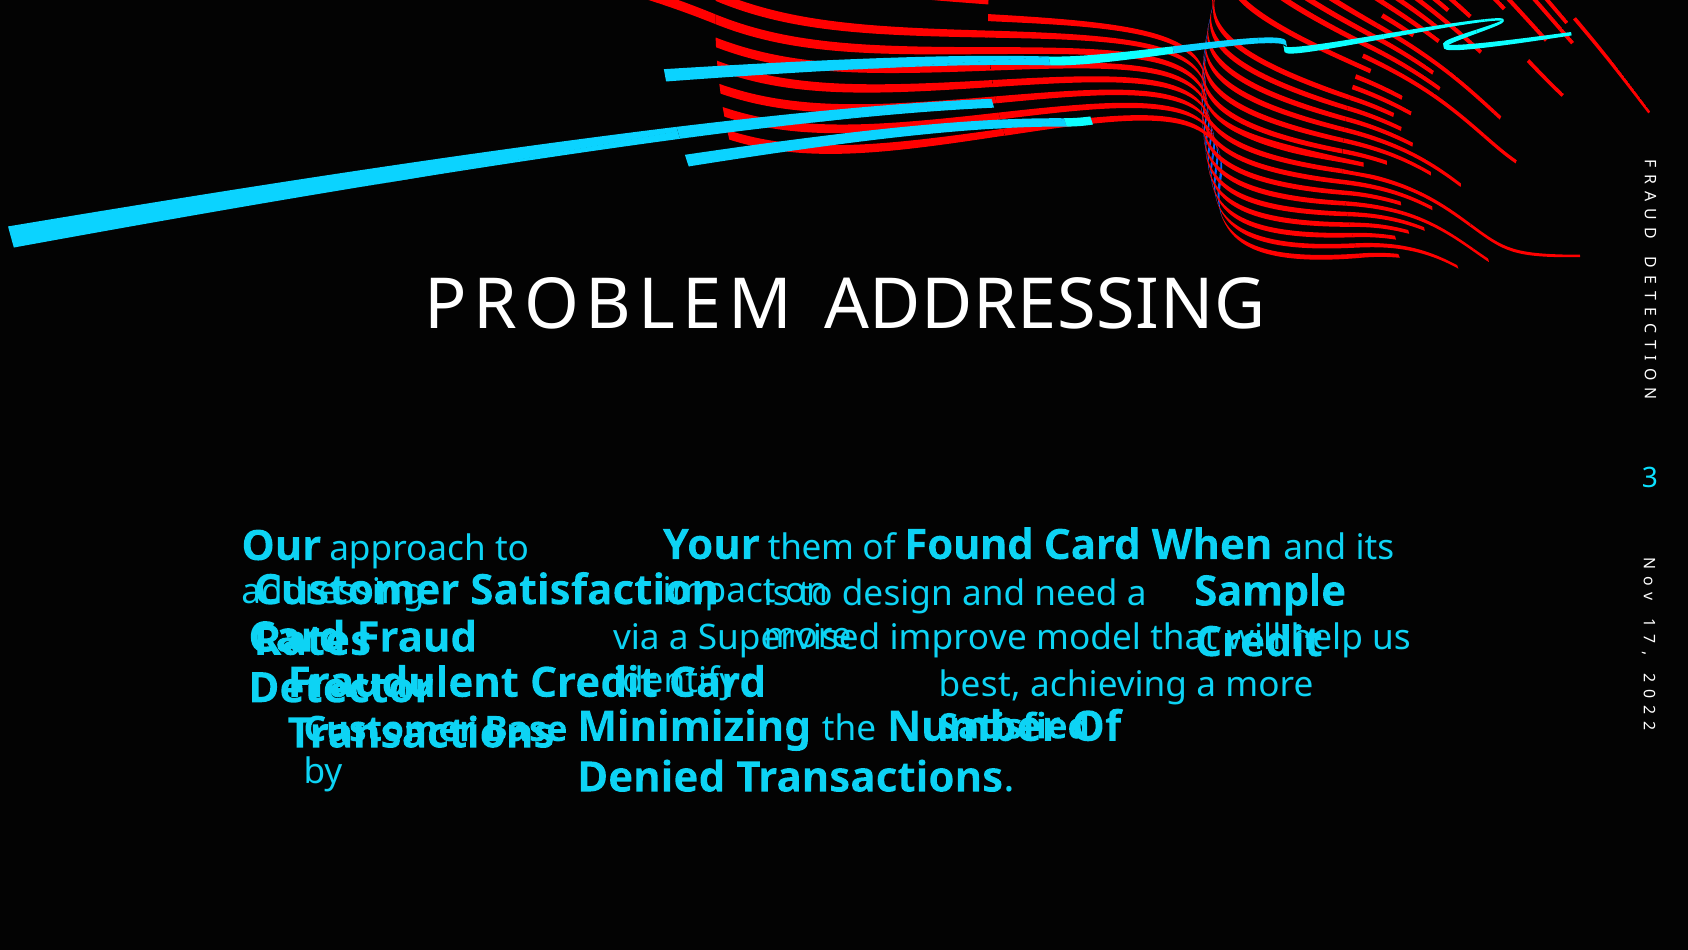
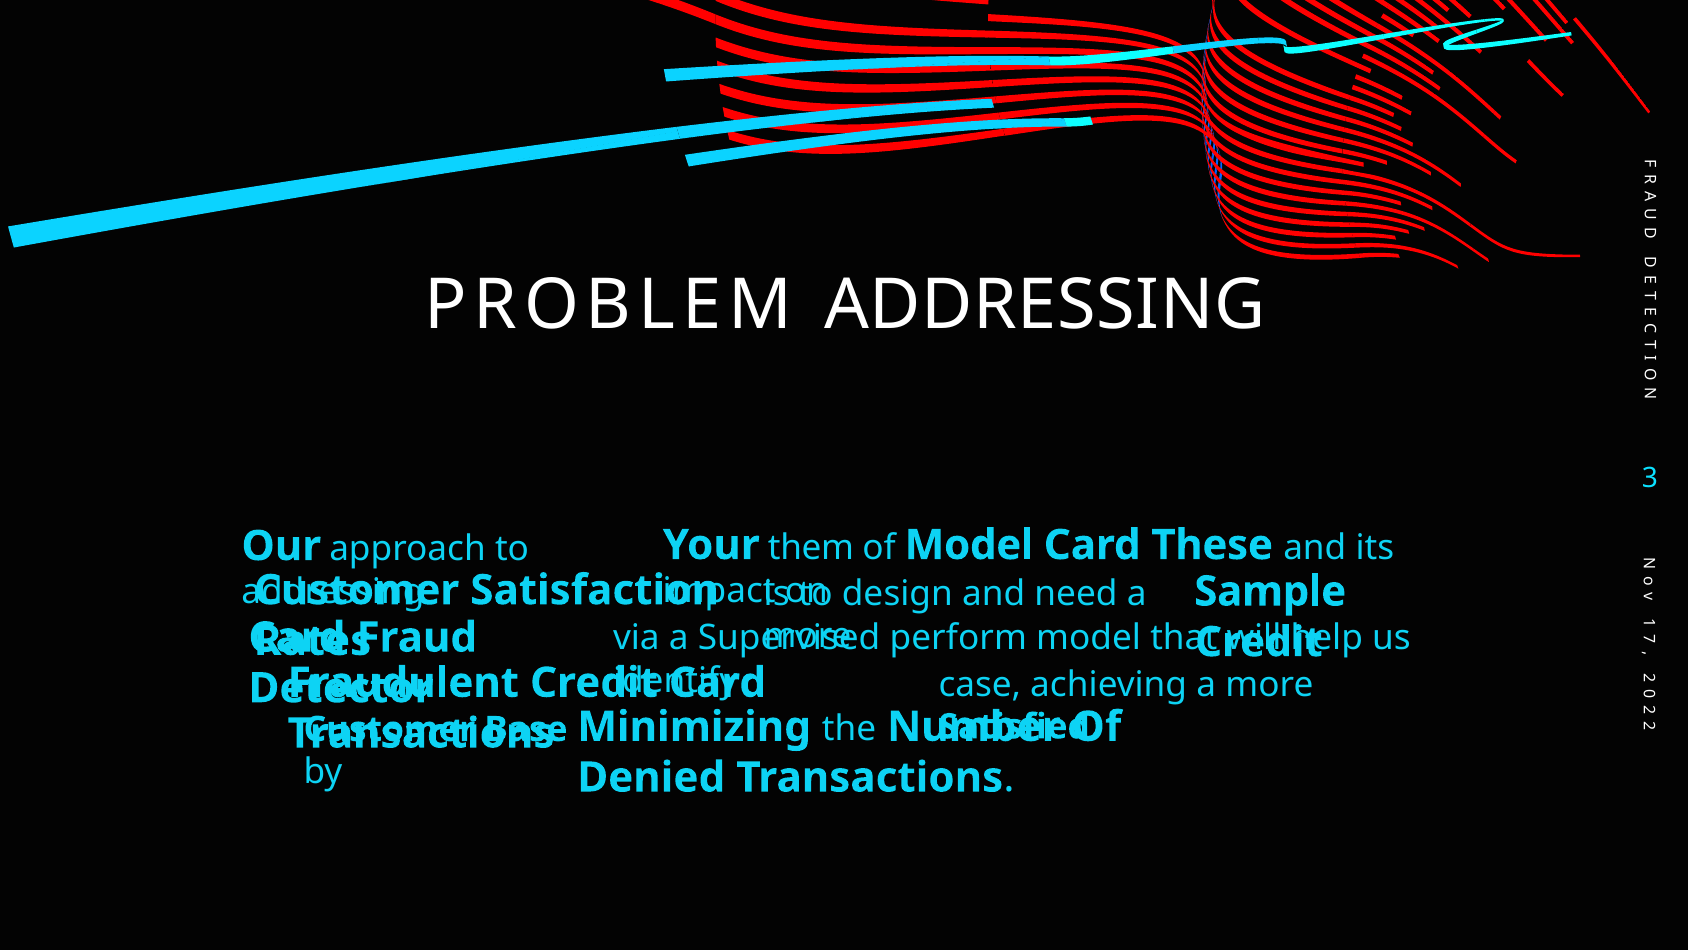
of Found: Found -> Model (969, 545)
When: When -> These (1212, 545)
improve: improve -> perform (958, 638)
best: best -> case (980, 684)
